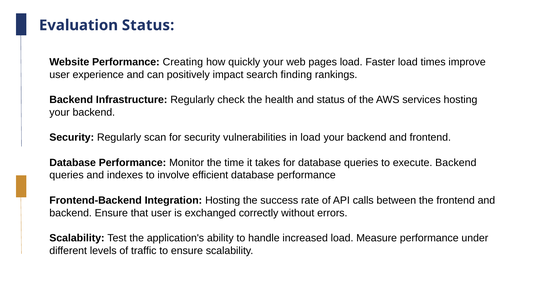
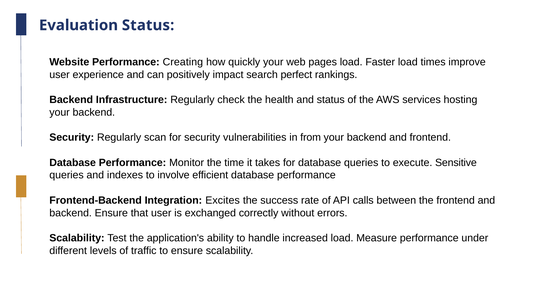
finding: finding -> perfect (296, 75)
in load: load -> from (311, 138)
execute Backend: Backend -> Sensitive (456, 163)
Integration Hosting: Hosting -> Excites (223, 200)
